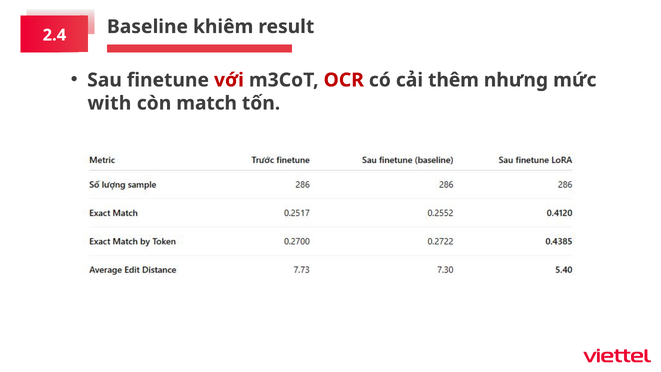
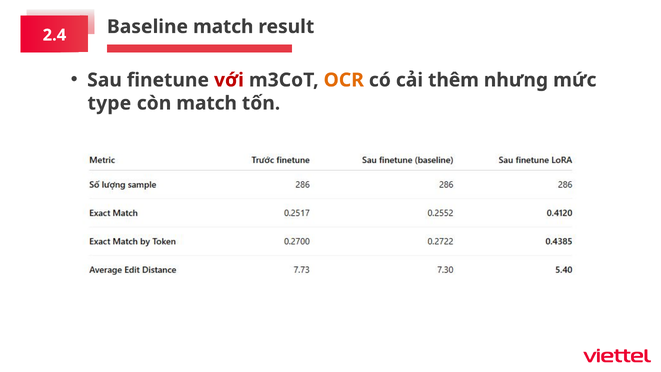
Baseline khiêm: khiêm -> match (223, 27)
OCR colour: red -> orange (344, 80)
with: with -> type (109, 103)
